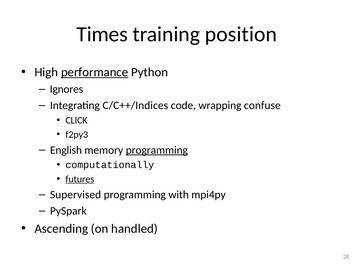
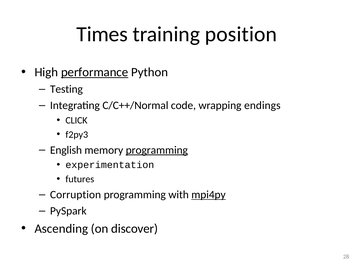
Ignores: Ignores -> Testing (66, 89)
C/C++/Indices: C/C++/Indices -> C/C++/Normal (135, 106)
confuse: confuse -> endings (262, 106)
computationally: computationally -> experimentation (110, 165)
futures underline: present -> none (80, 179)
Supervised: Supervised -> Corruption (76, 195)
mpi4py underline: none -> present (208, 195)
handled: handled -> discover (135, 229)
